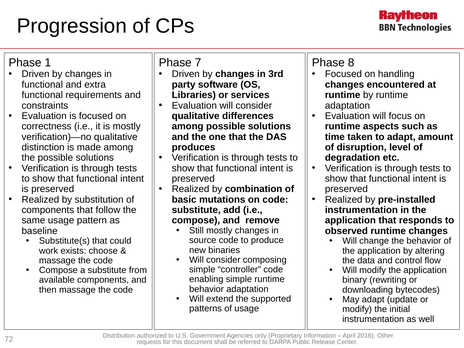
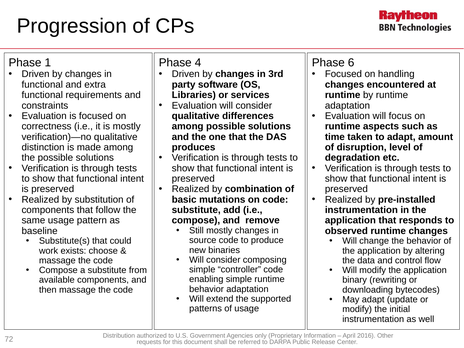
7: 7 -> 4 (198, 63)
8: 8 -> 6 (351, 63)
